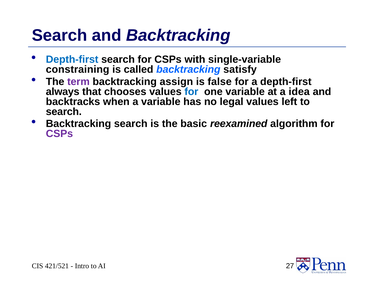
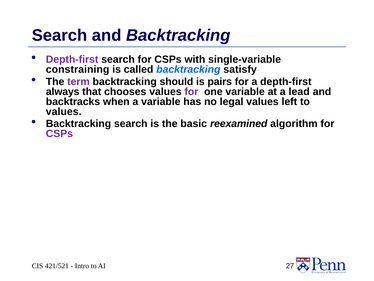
Depth-first colour: blue -> purple (72, 59)
assign: assign -> should (176, 81)
false: false -> pairs (220, 81)
for colour: blue -> purple (191, 91)
idea: idea -> lead (299, 91)
search: search -> values (64, 111)
